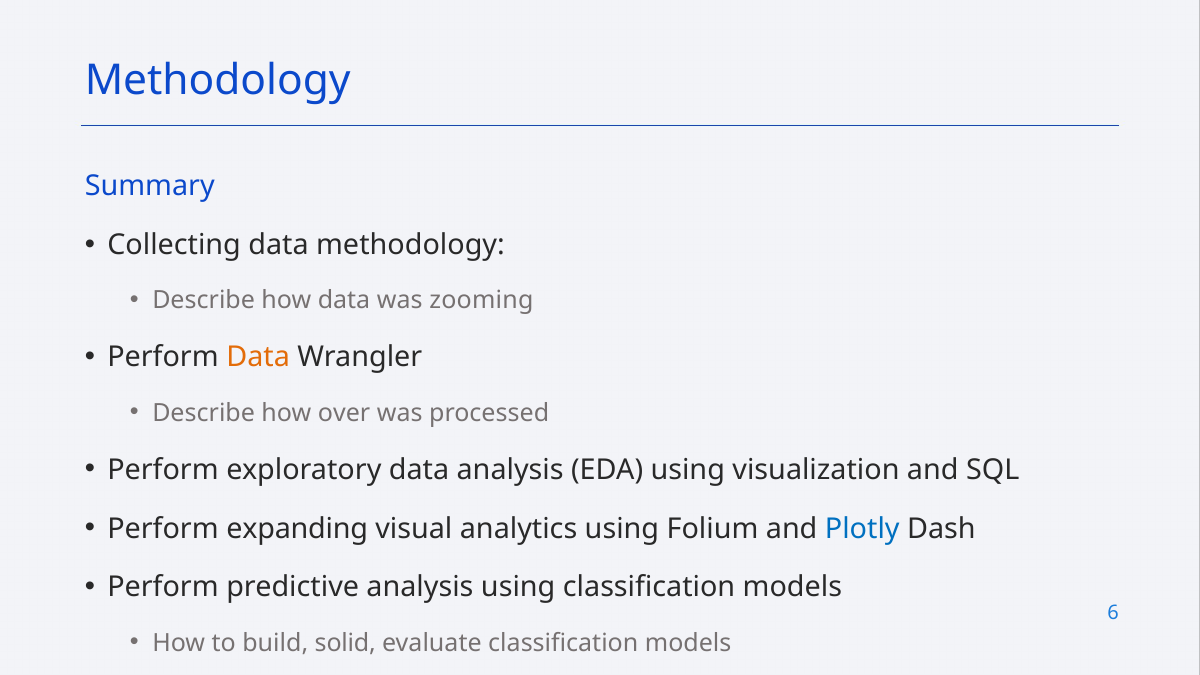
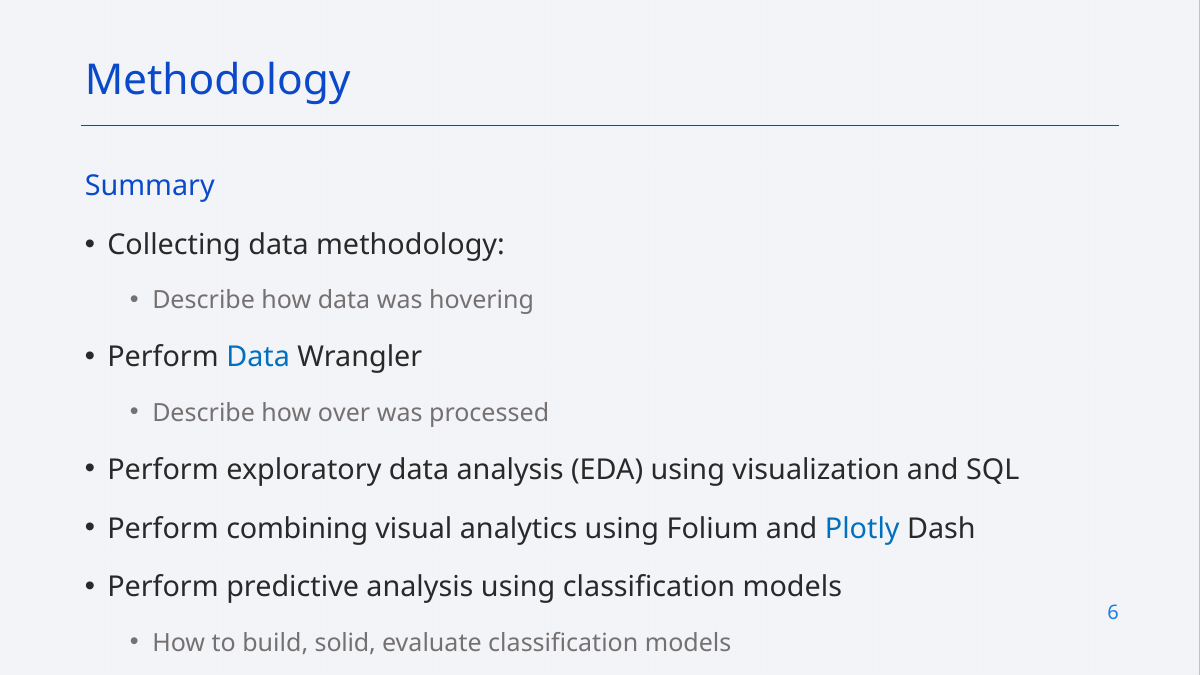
zooming: zooming -> hovering (482, 301)
Data colour: orange -> blue (258, 357)
expanding: expanding -> combining (297, 529)
